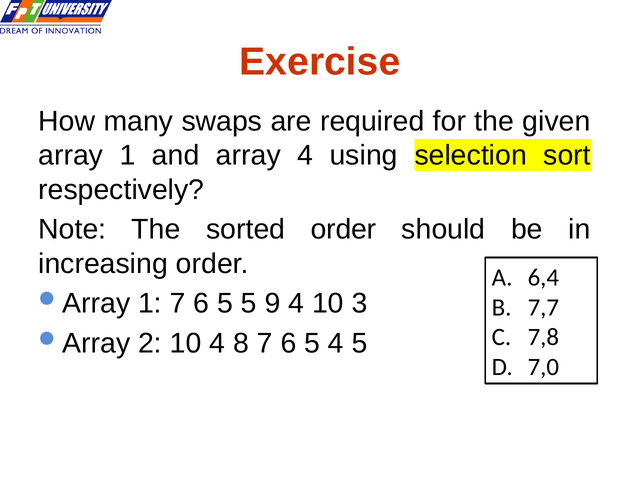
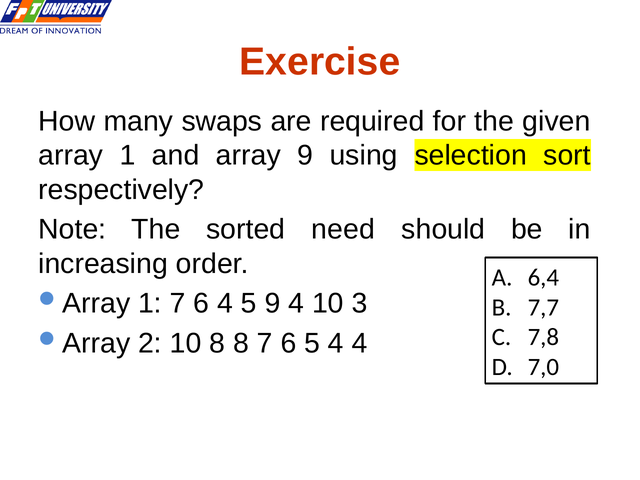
array 4: 4 -> 9 (305, 156)
sorted order: order -> need (343, 230)
1 7 6 5: 5 -> 4 (225, 304)
10 4: 4 -> 8 (217, 343)
4 5: 5 -> 4 (360, 343)
